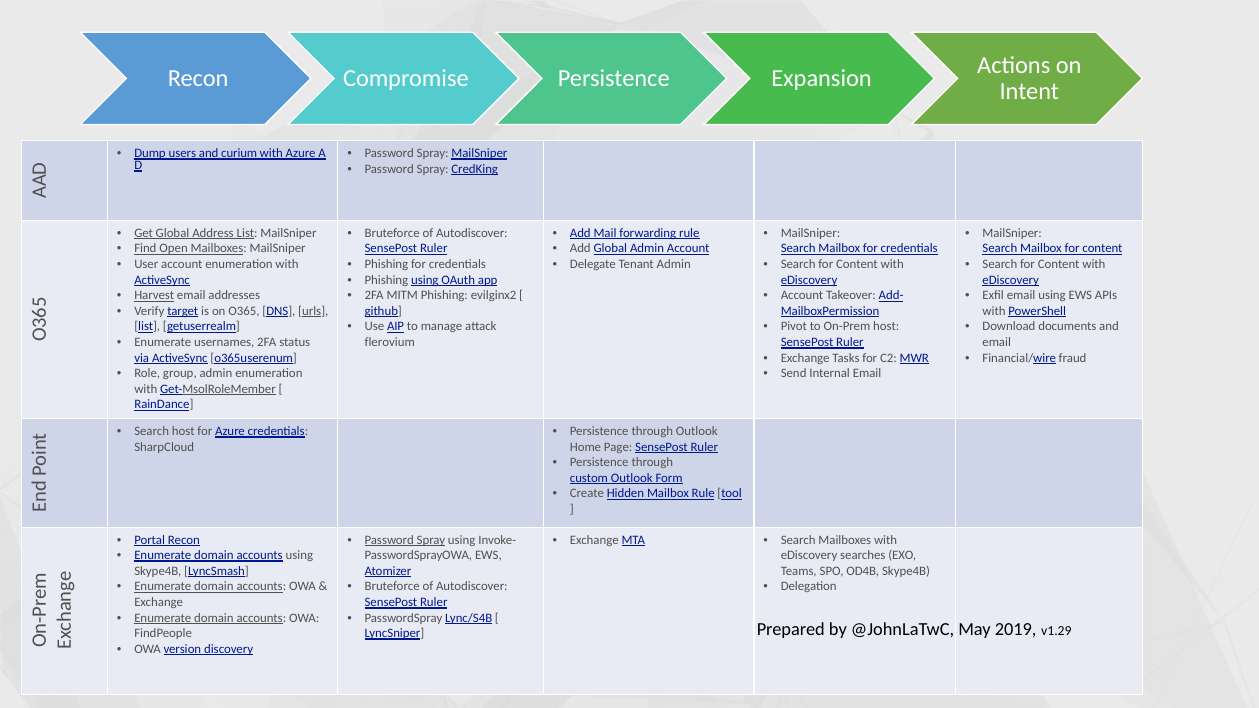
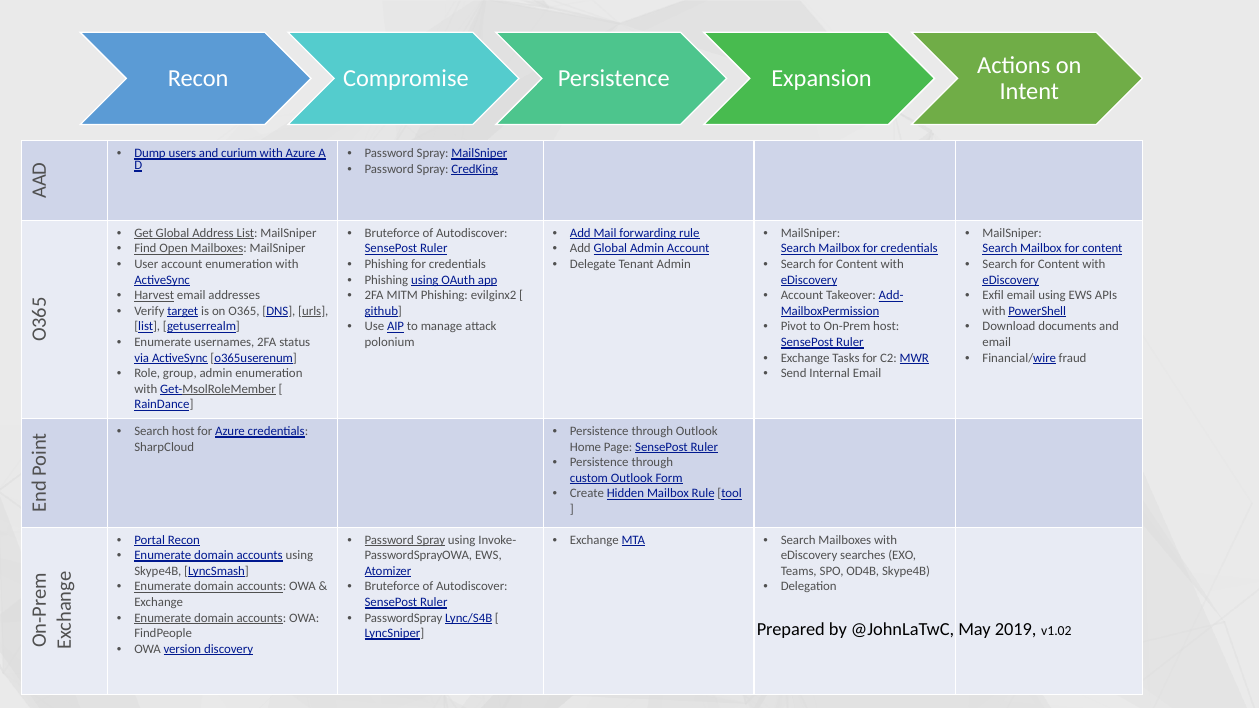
flerovium: flerovium -> polonium (390, 342)
v1.29: v1.29 -> v1.02 (1056, 631)
